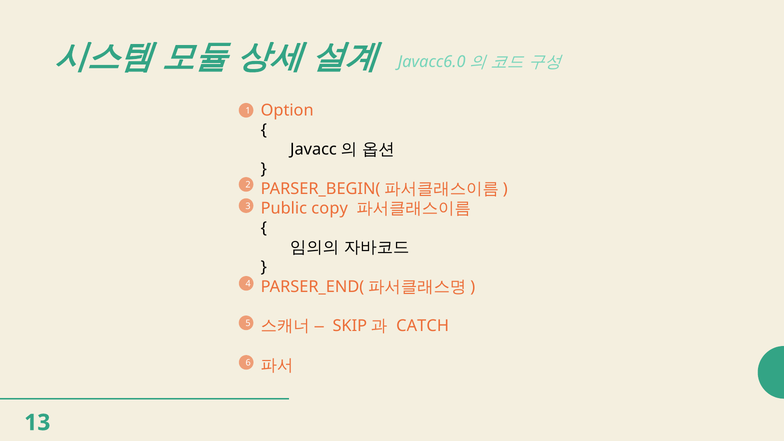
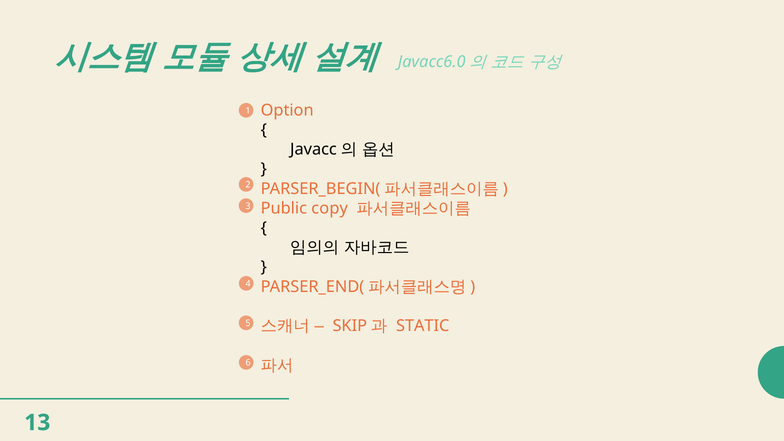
CATCH: CATCH -> STATIC (423, 326)
